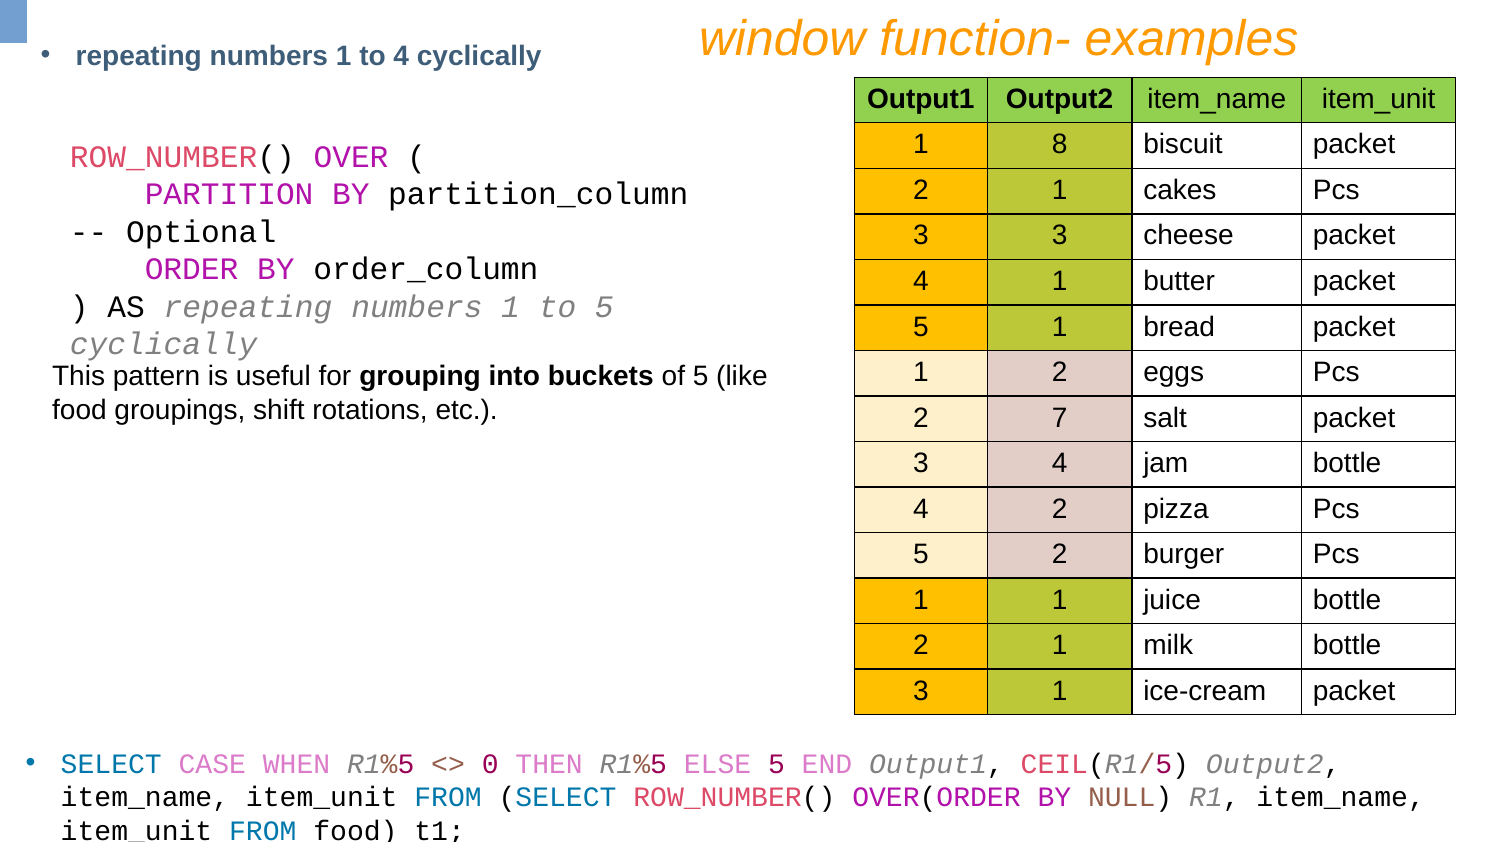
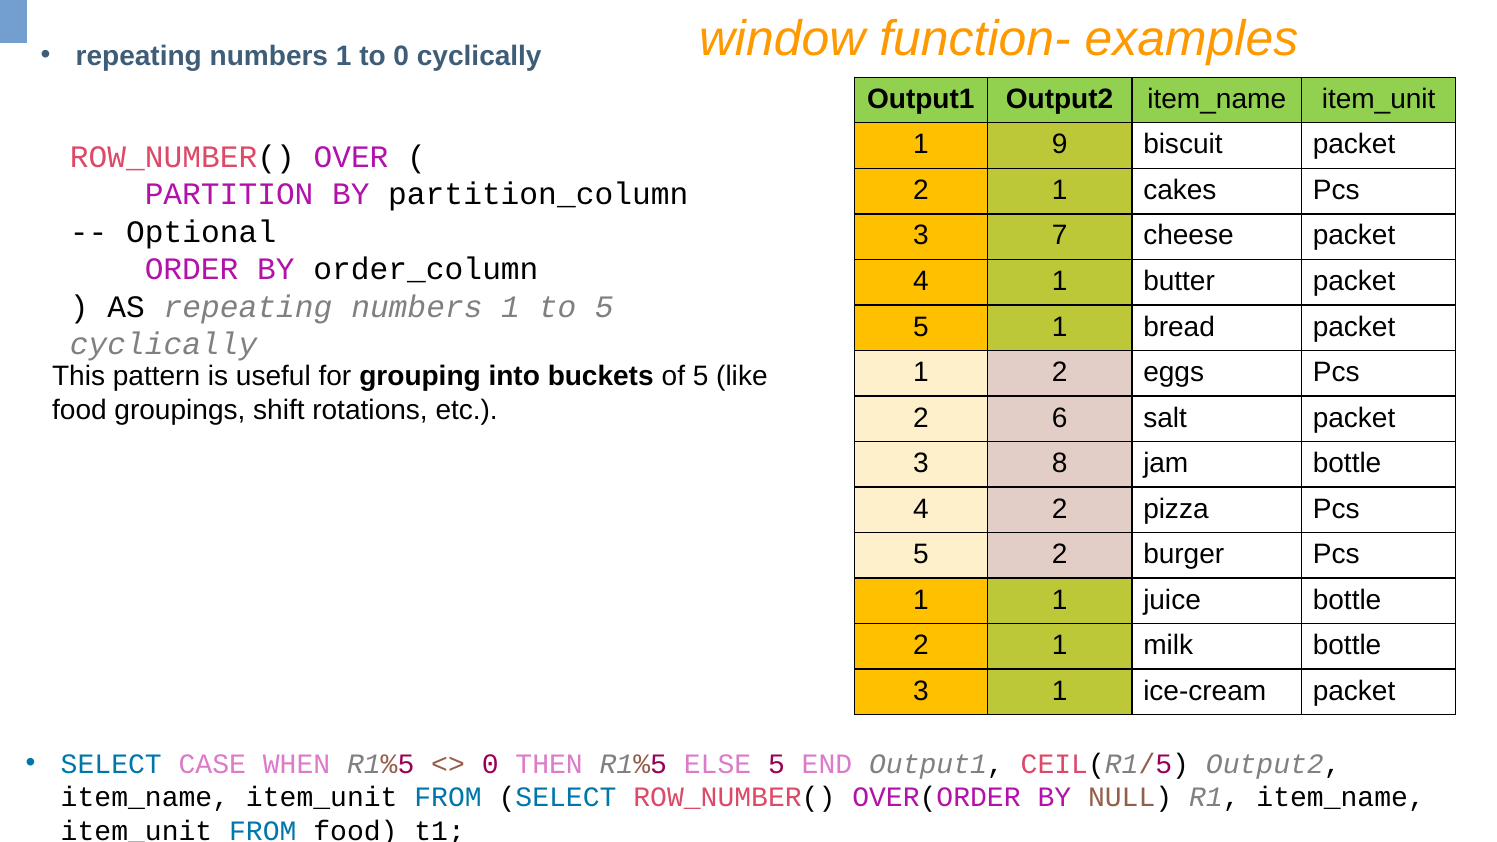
to 4: 4 -> 0 (401, 56)
8: 8 -> 9 (1060, 145)
3 3: 3 -> 7 (1060, 236)
7: 7 -> 6 (1060, 418)
3 4: 4 -> 8 (1060, 463)
